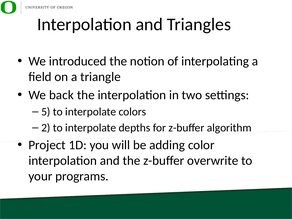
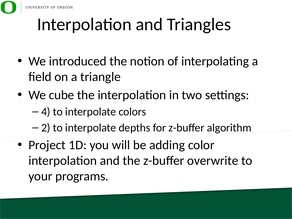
back: back -> cube (62, 95)
5: 5 -> 4 (46, 112)
